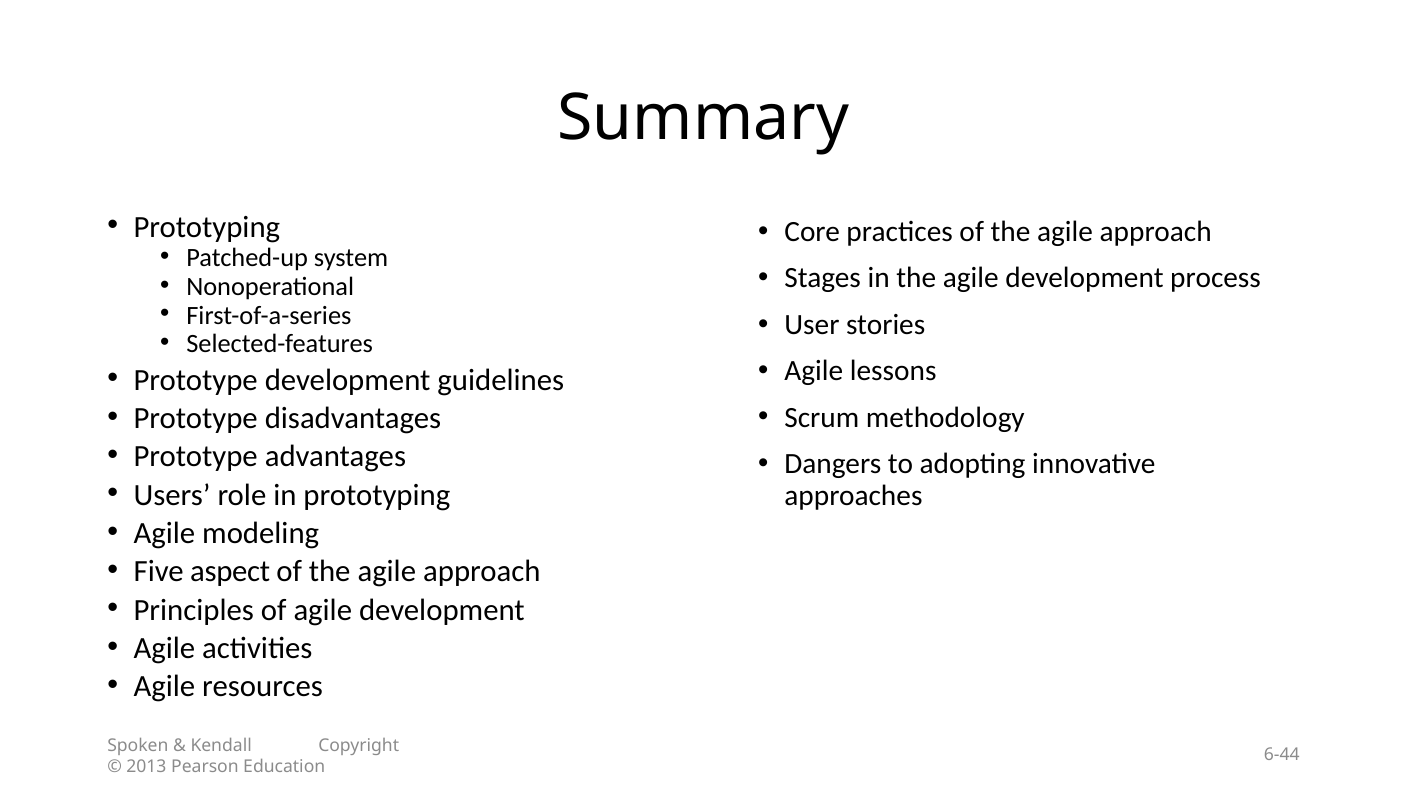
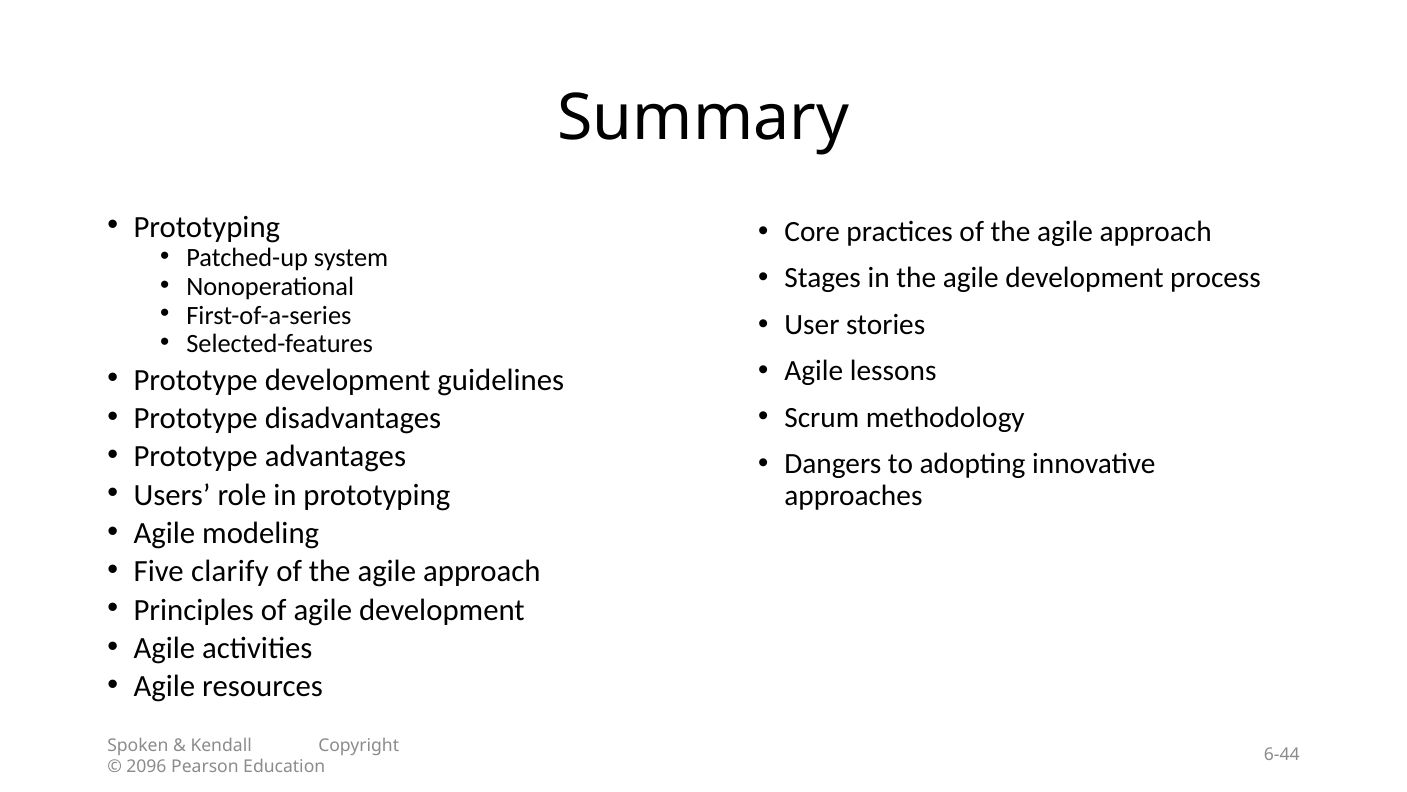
aspect: aspect -> clarify (230, 571)
2013: 2013 -> 2096 (146, 766)
